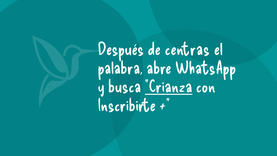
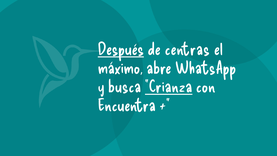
Después underline: none -> present (121, 49)
palabra: palabra -> máximo (120, 68)
Inscribirte: Inscribirte -> Encuentra (127, 105)
